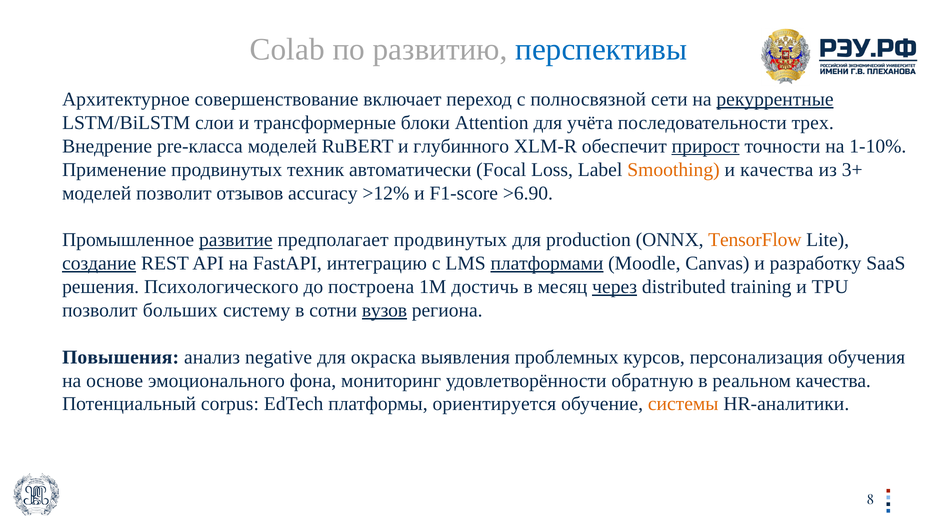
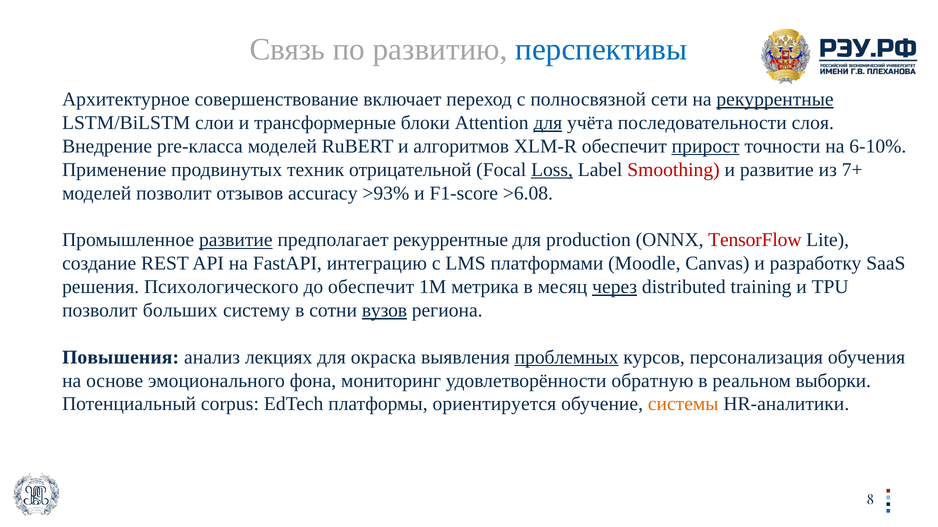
Colab: Colab -> Связь (287, 50)
для underline: none -> present (548, 123)
трех: трех -> слоя (813, 123)
глубинного: глубинного -> алгоритмов (461, 146)
1-10%: 1-10% -> 6-10% (878, 146)
автоматически: автоматически -> отрицательной (410, 170)
Loss underline: none -> present (552, 170)
Smoothing colour: orange -> red (673, 170)
и качества: качества -> развитие (777, 170)
3+: 3+ -> 7+ (852, 170)
>12%: >12% -> >93% (386, 193)
>6.90: >6.90 -> >6.08 (528, 193)
предполагает продвинутых: продвинутых -> рекуррентные (451, 240)
TensorFlow colour: orange -> red (755, 240)
создание underline: present -> none (99, 264)
платформами underline: present -> none (547, 264)
до построена: построена -> обеспечит (371, 287)
достичь: достичь -> метрика (485, 287)
negative: negative -> лекциях (279, 358)
проблемных underline: none -> present (567, 358)
реальном качества: качества -> выборки (833, 381)
